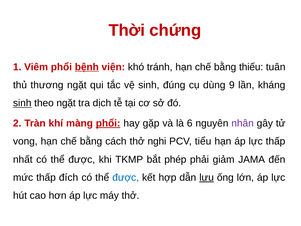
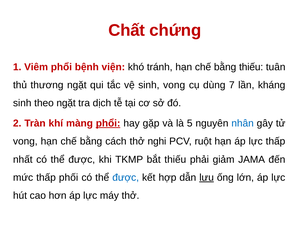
Thời: Thời -> Chất (127, 30)
bệnh underline: present -> none (87, 67)
sinh đúng: đúng -> vong (174, 85)
9: 9 -> 7 (232, 85)
sinh underline: present -> none (22, 103)
6: 6 -> 5 (190, 123)
nhân colour: purple -> blue (243, 123)
tiểu: tiểu -> ruột (203, 141)
bắt phép: phép -> thiếu (175, 159)
đích: đích -> phối (69, 177)
